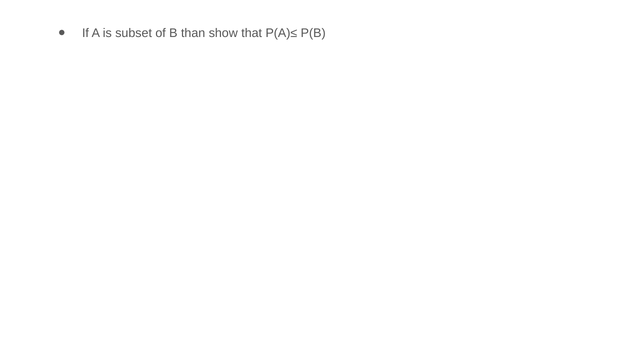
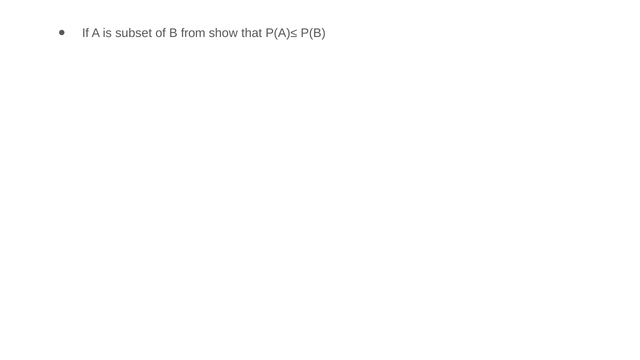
than: than -> from (193, 33)
